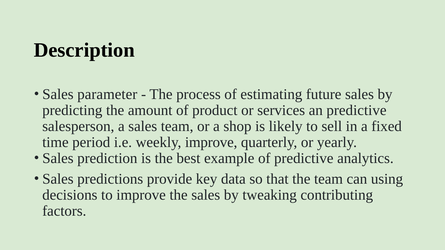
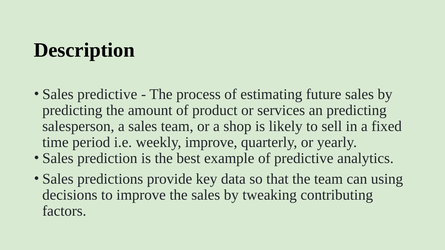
Sales parameter: parameter -> predictive (107, 94)
an predictive: predictive -> predicting (357, 110)
